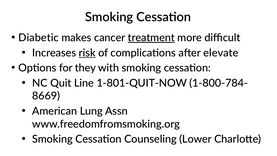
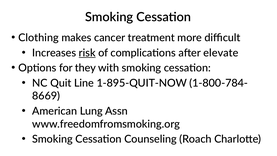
Diabetic: Diabetic -> Clothing (39, 38)
treatment underline: present -> none (151, 38)
1-801-QUIT-NOW: 1-801-QUIT-NOW -> 1-895-QUIT-NOW (142, 83)
Lower: Lower -> Roach (195, 139)
